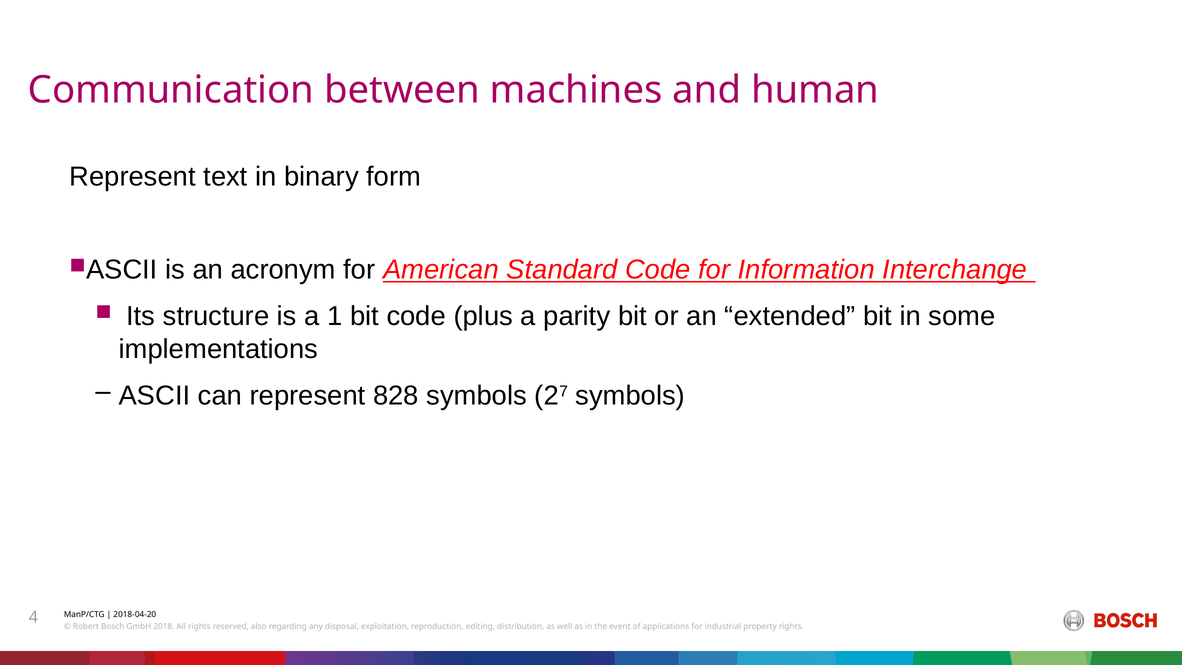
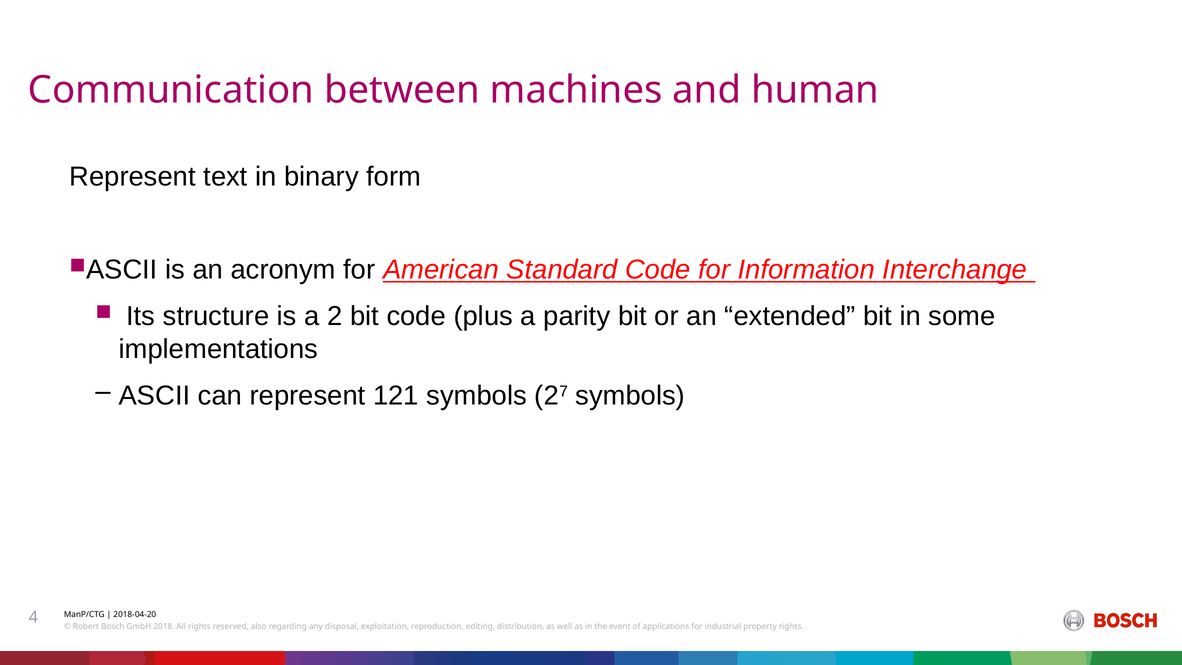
1: 1 -> 2 (335, 316)
828: 828 -> 121 (396, 396)
